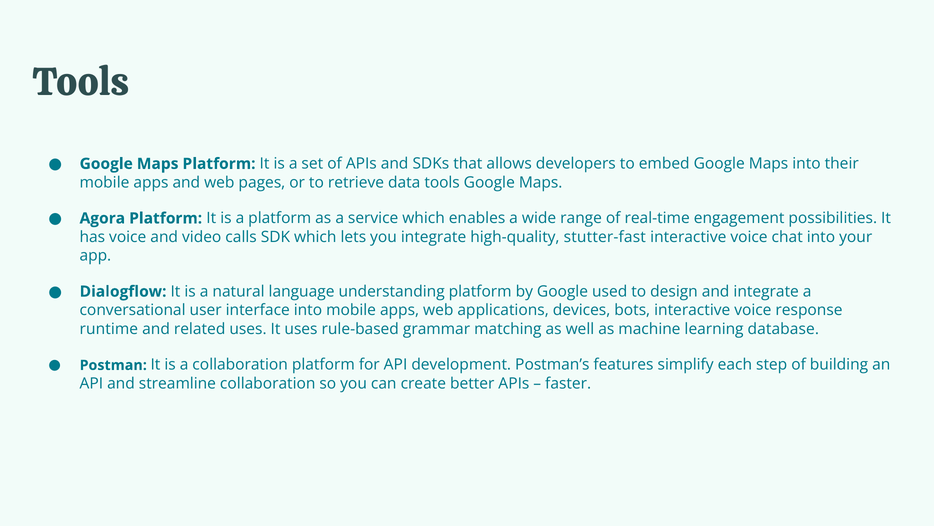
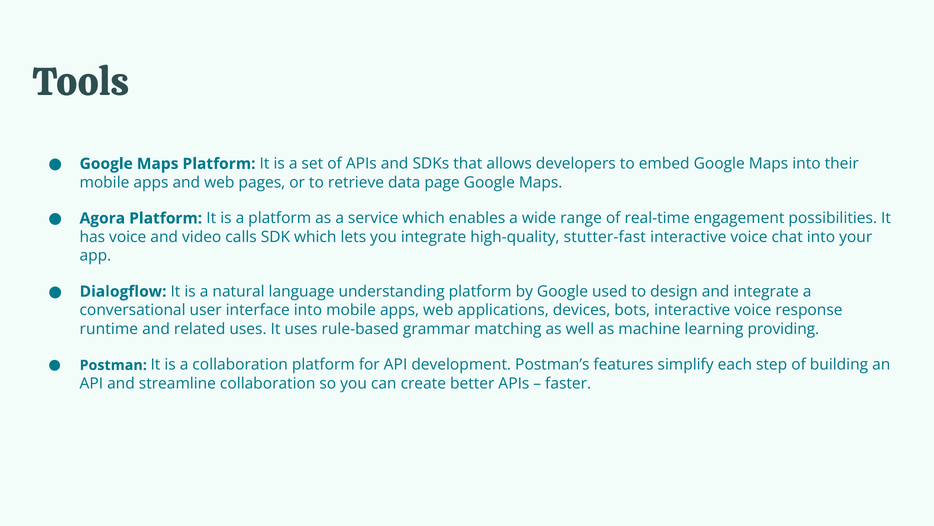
data tools: tools -> page (442, 182)
database: database -> providing (783, 329)
